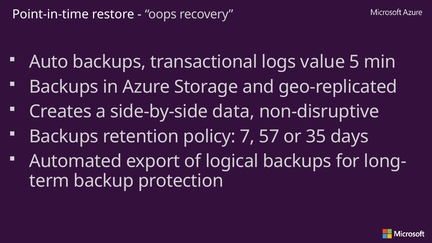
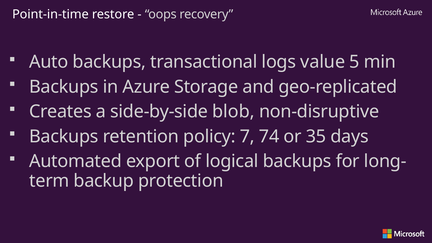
data: data -> blob (234, 112)
57: 57 -> 74 (269, 136)
